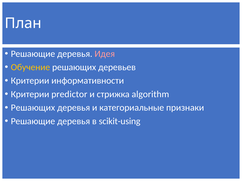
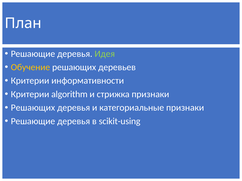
Идея colour: pink -> light green (105, 54)
predictor: predictor -> algorithm (69, 94)
стрижка algorithm: algorithm -> признаки (150, 94)
